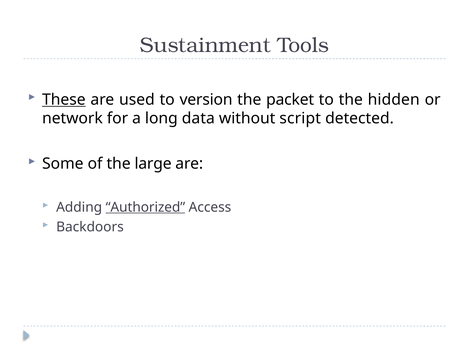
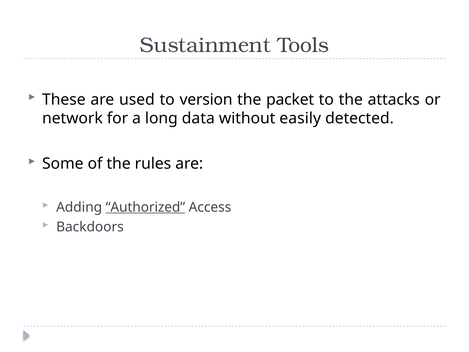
These underline: present -> none (64, 100)
hidden: hidden -> attacks (394, 100)
script: script -> easily (300, 118)
large: large -> rules (153, 164)
